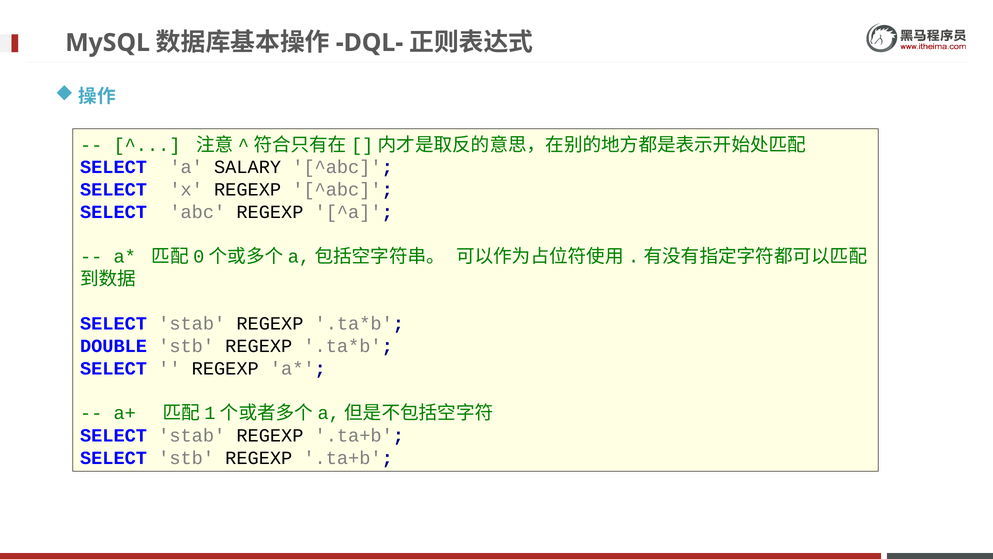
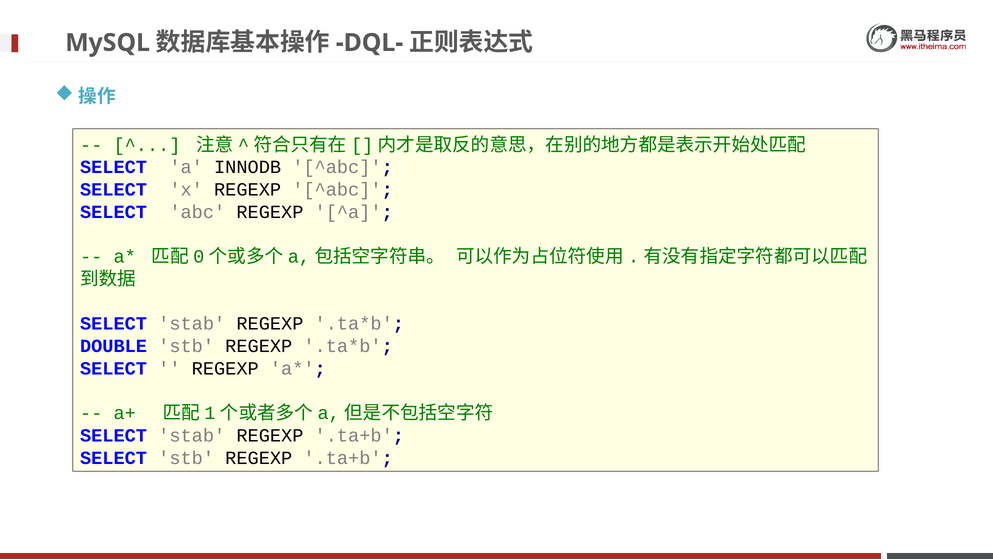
SALARY: SALARY -> INNODB (248, 167)
